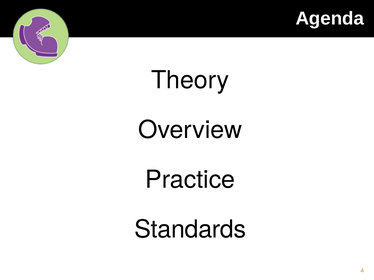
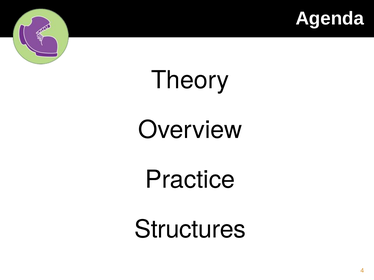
Standards: Standards -> Structures (190, 230)
